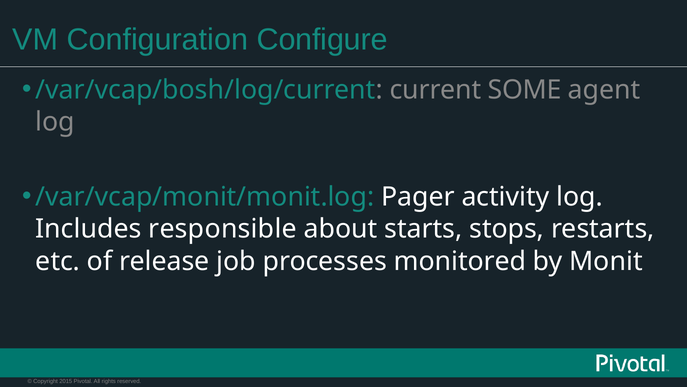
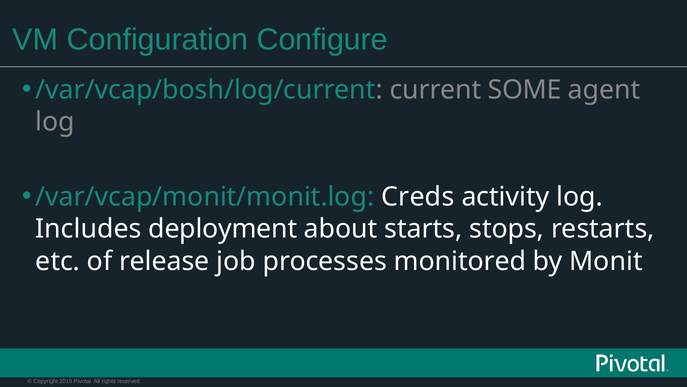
Pager: Pager -> Creds (418, 197)
responsible: responsible -> deployment (223, 229)
